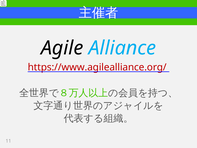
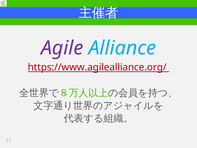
Agile colour: black -> purple (62, 48)
